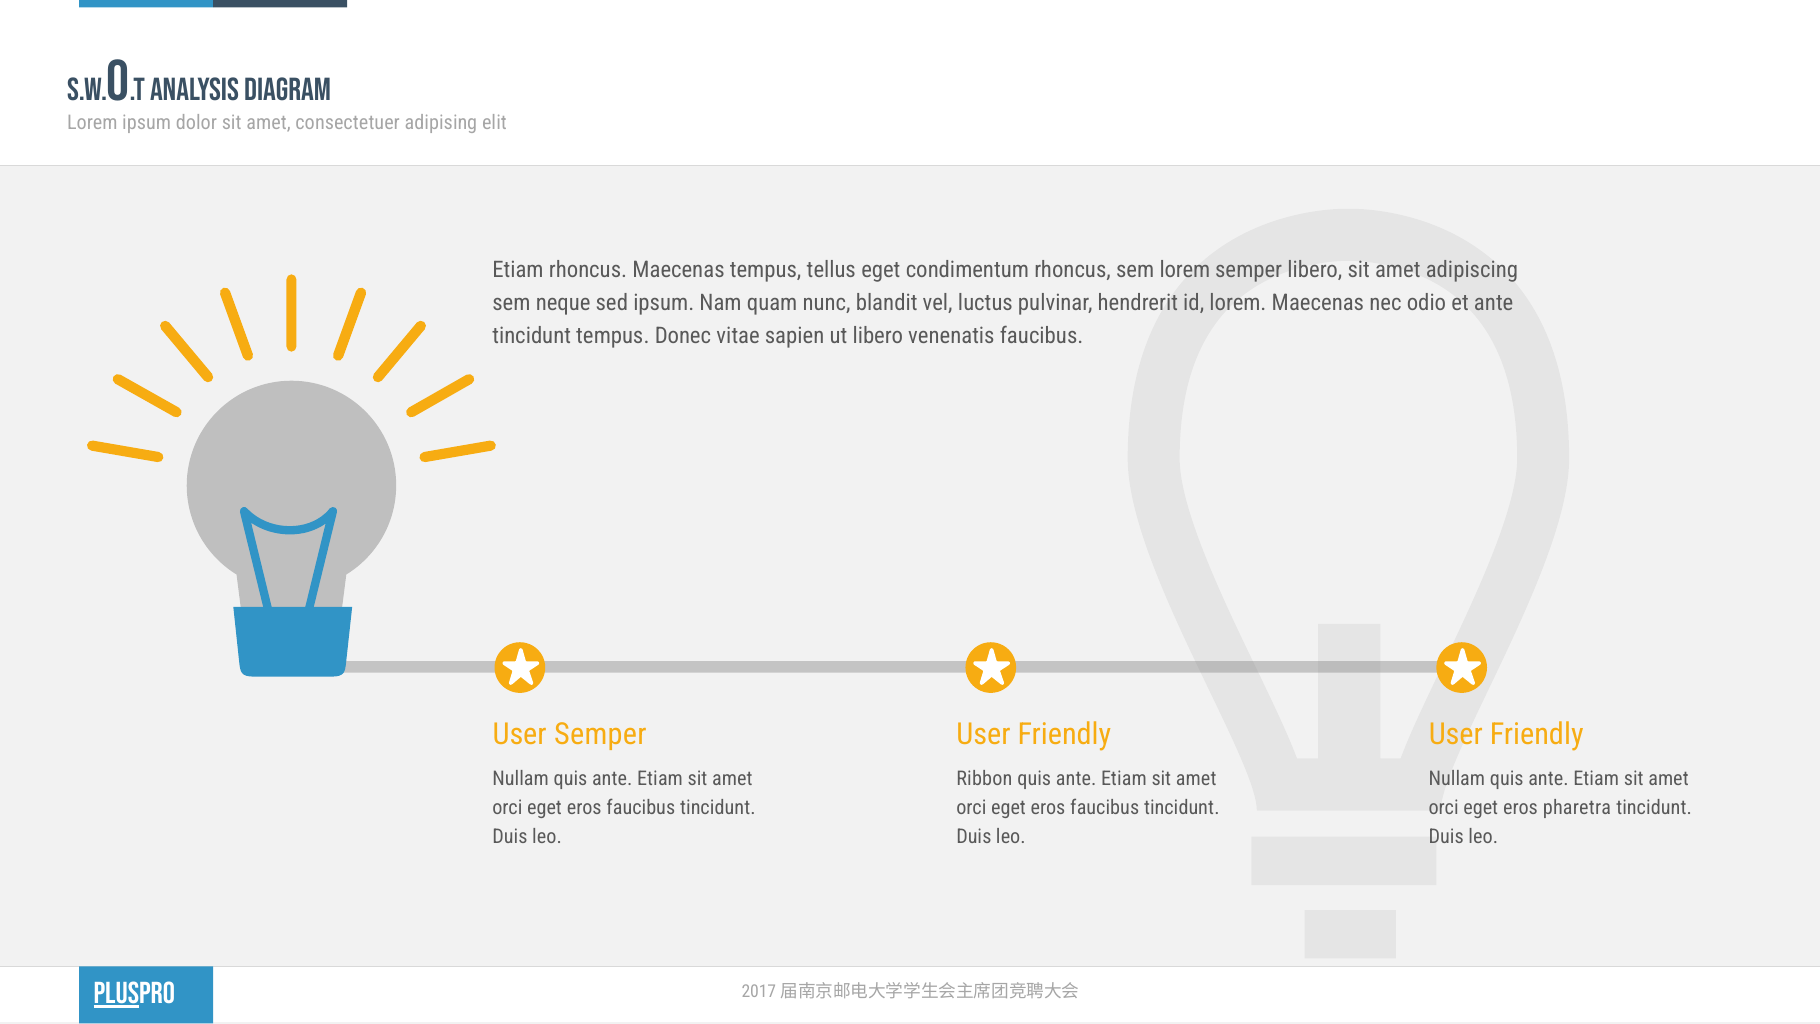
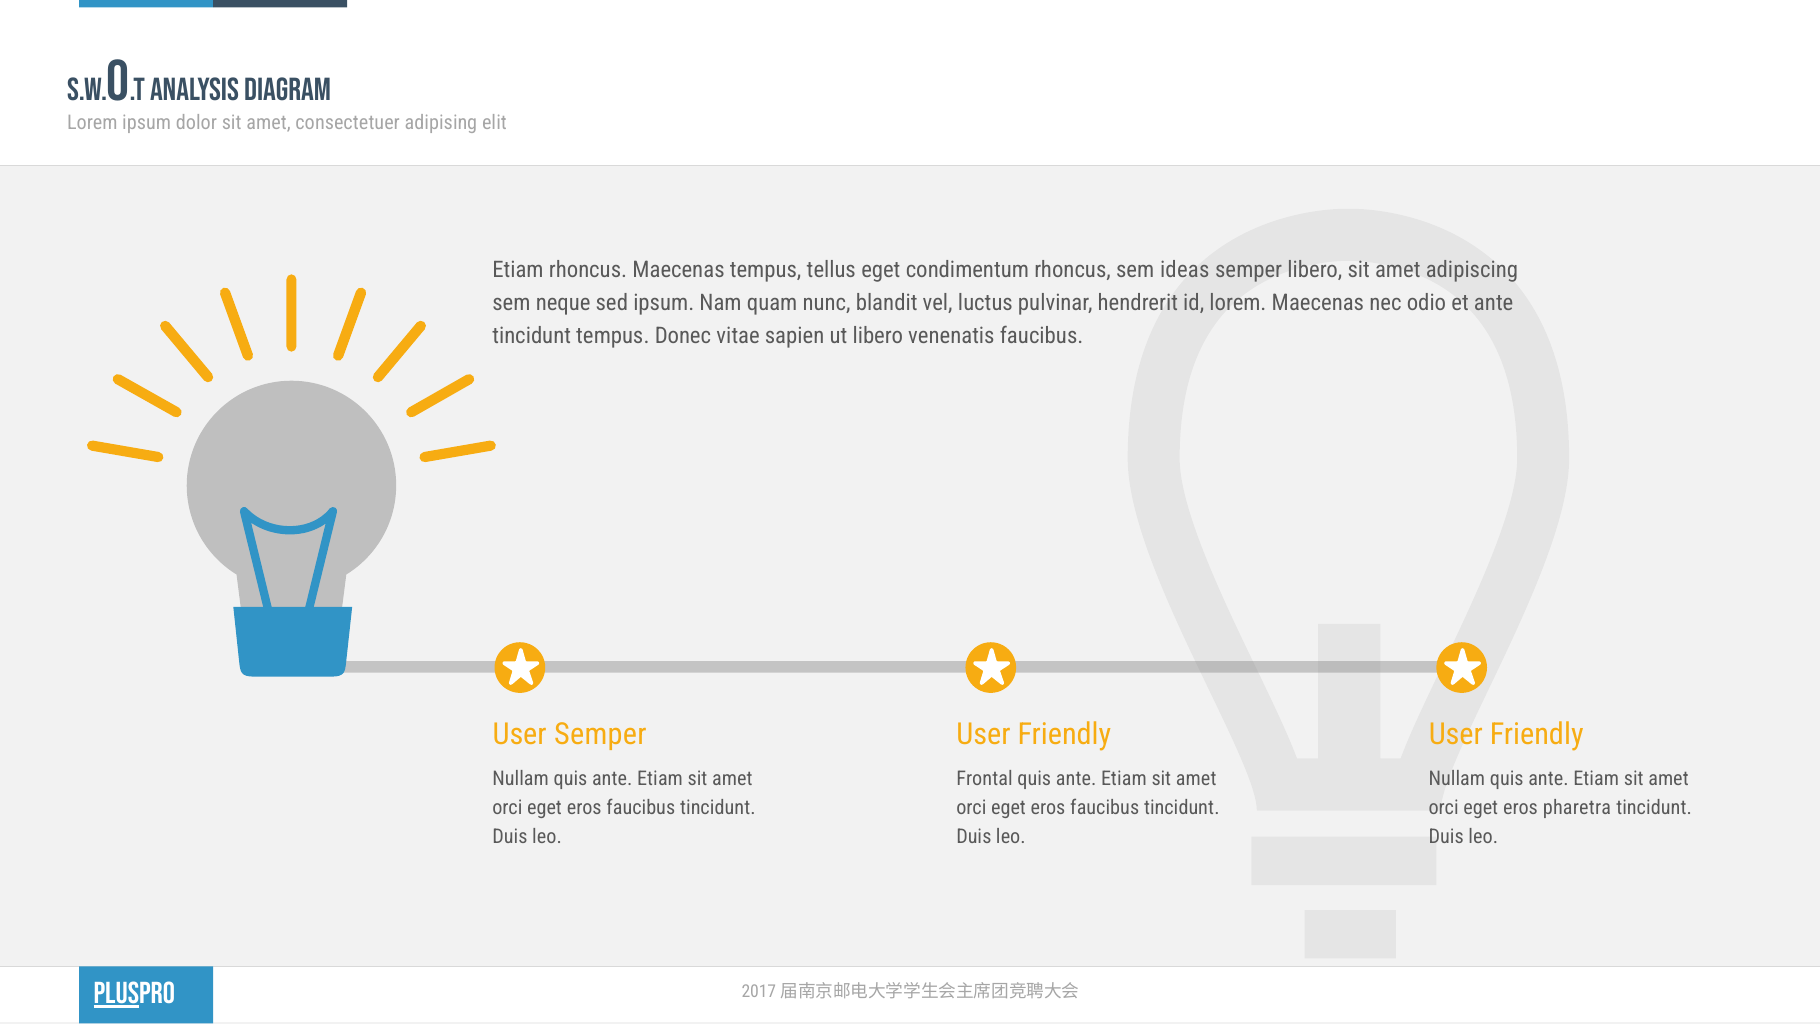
sem lorem: lorem -> ideas (1185, 270)
Ribbon: Ribbon -> Frontal (984, 779)
